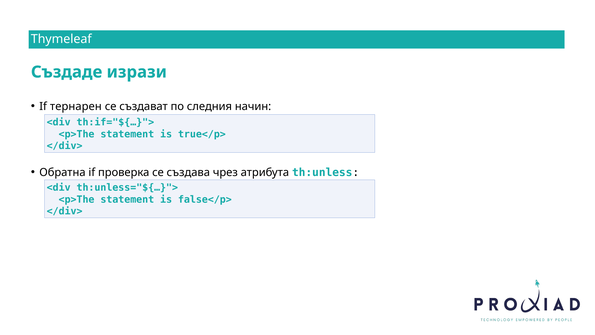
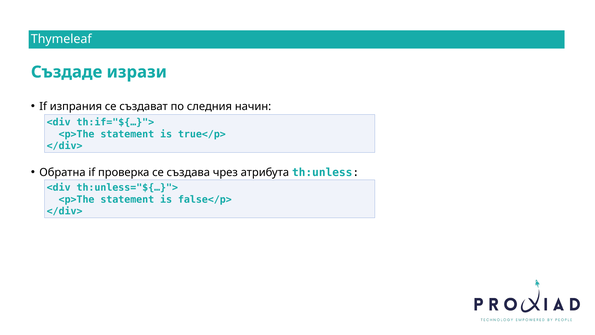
тернарен: тернарен -> изпрания (76, 106)
